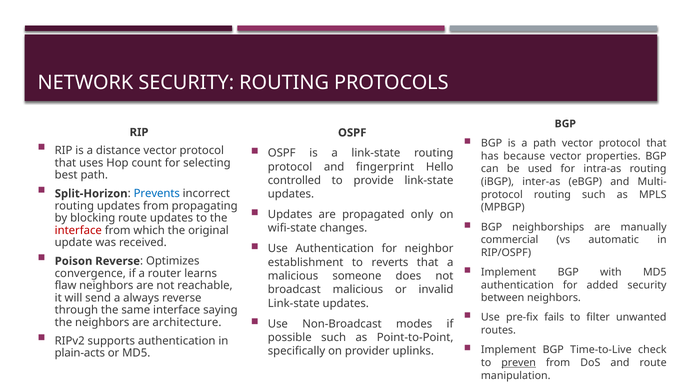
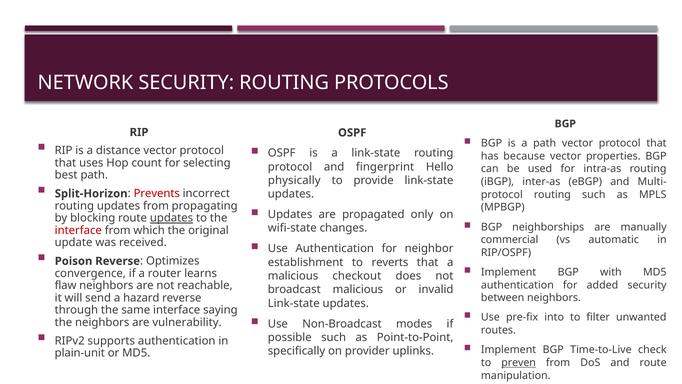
controlled: controlled -> physically (294, 180)
Prevents colour: blue -> red (157, 193)
updates underline: none -> present (172, 218)
someone: someone -> checkout (357, 276)
always: always -> hazard (141, 298)
fails: fails -> into (554, 317)
architecture: architecture -> vulnerability (187, 322)
plain-acts: plain-acts -> plain-unit (80, 353)
